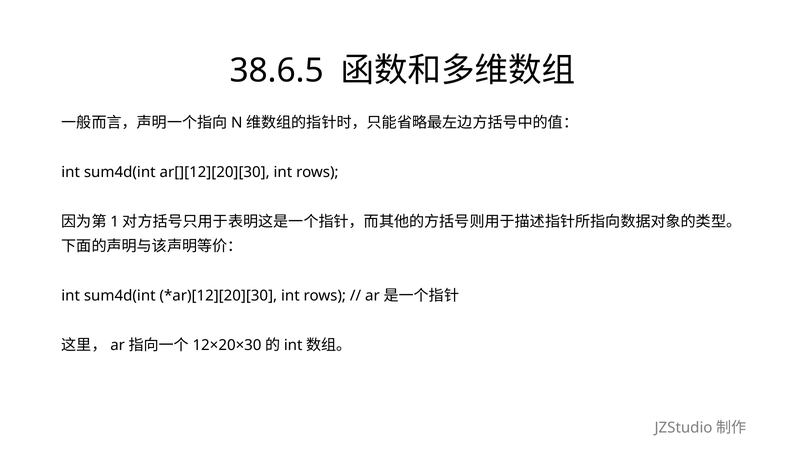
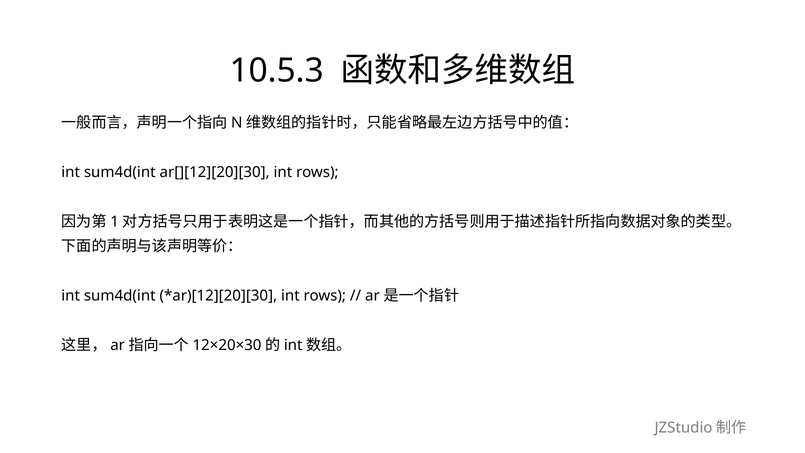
38.6.5: 38.6.5 -> 10.5.3 (277, 70)
